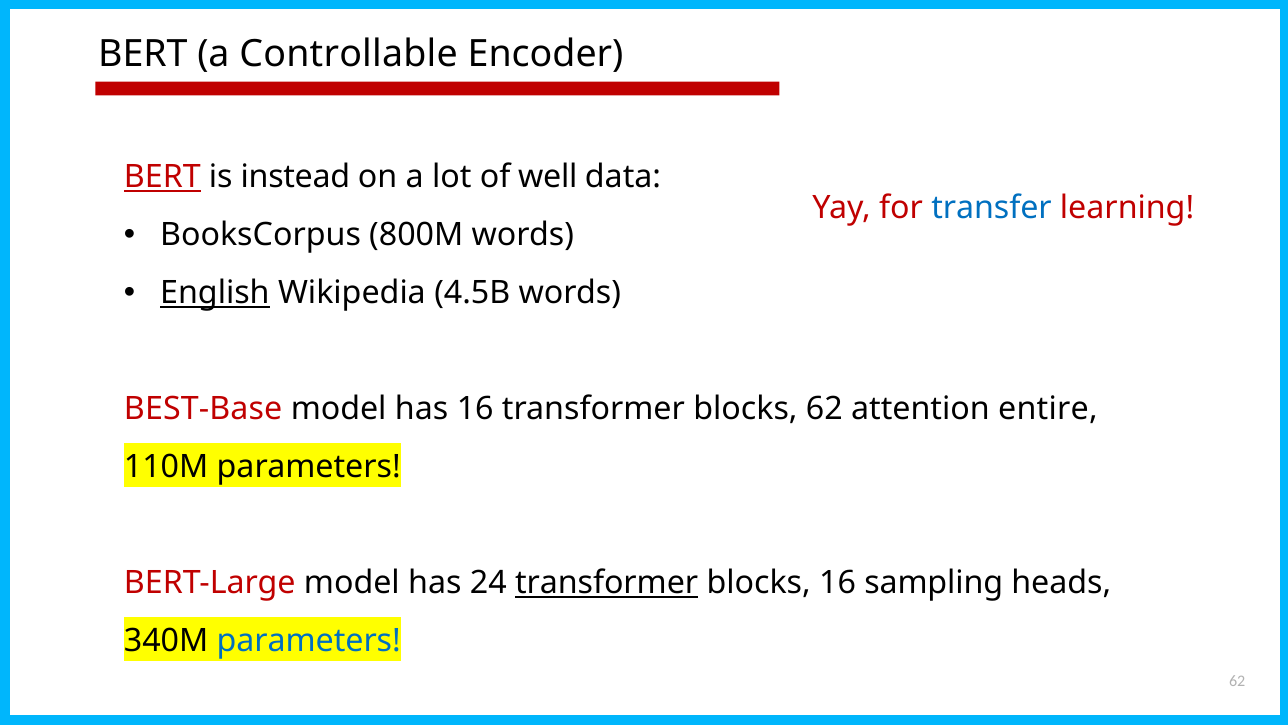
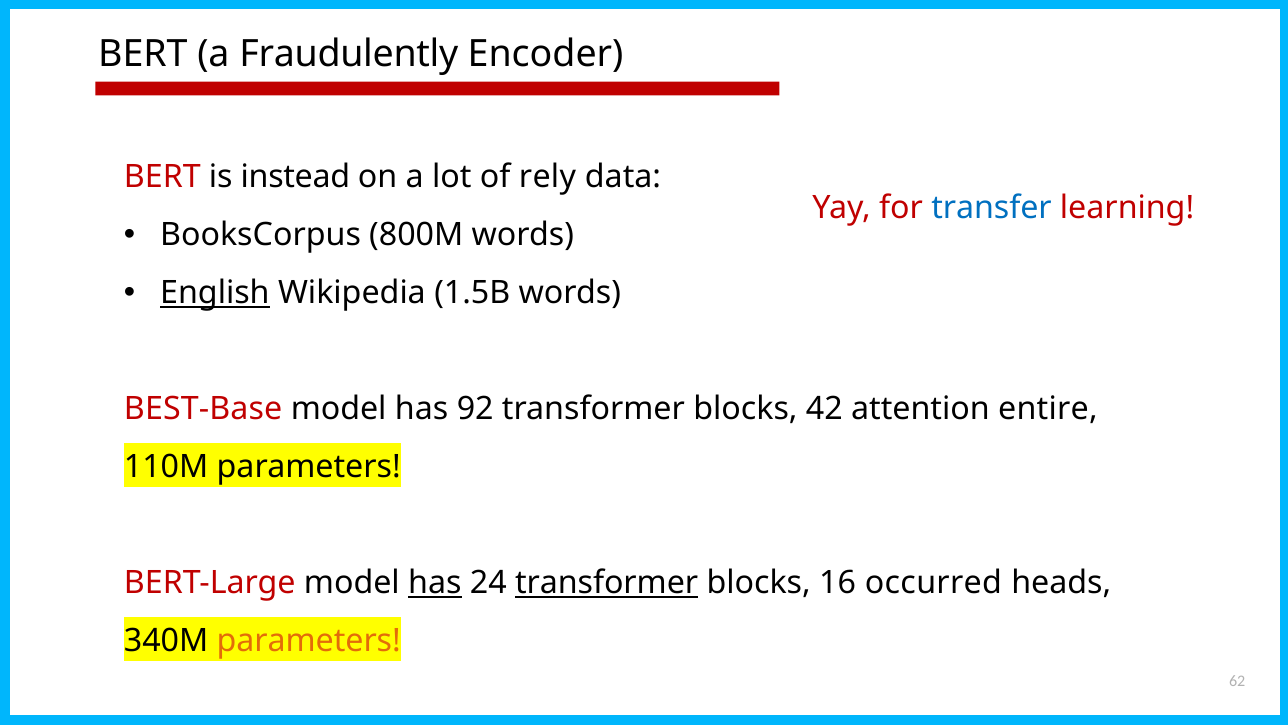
Controllable: Controllable -> Fraudulently (349, 54)
BERT underline: present -> none (162, 177)
well: well -> rely (547, 177)
4.5B: 4.5B -> 1.5B (472, 293)
has 16: 16 -> 92 (475, 409)
blocks 62: 62 -> 42 (824, 409)
has underline: none -> present (435, 583)
sampling: sampling -> occurred (933, 583)
parameters colour: blue -> orange (309, 641)
